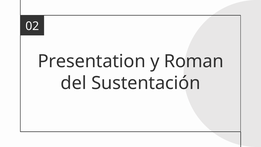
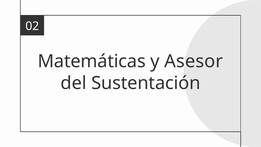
Presentation: Presentation -> Matemáticas (92, 61)
Roman: Roman -> Asesor (194, 61)
